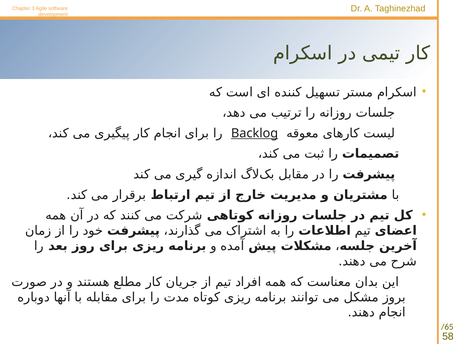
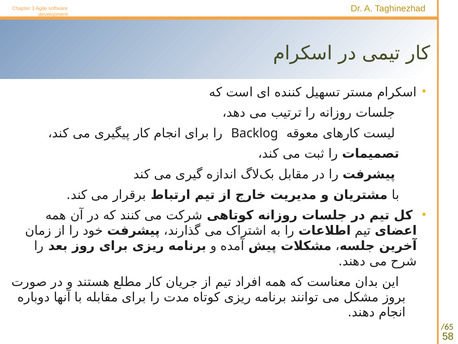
Backlog underline: present -> none (255, 133)
